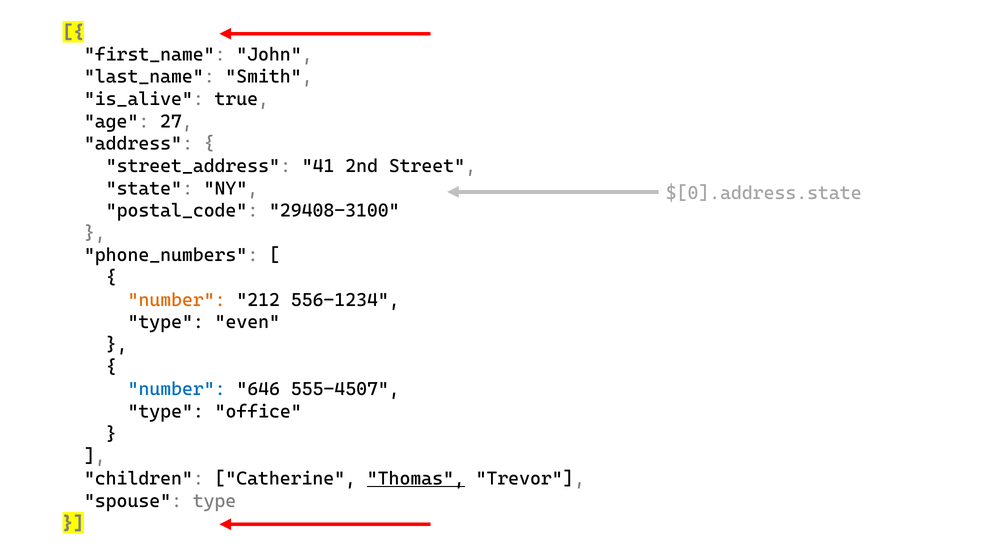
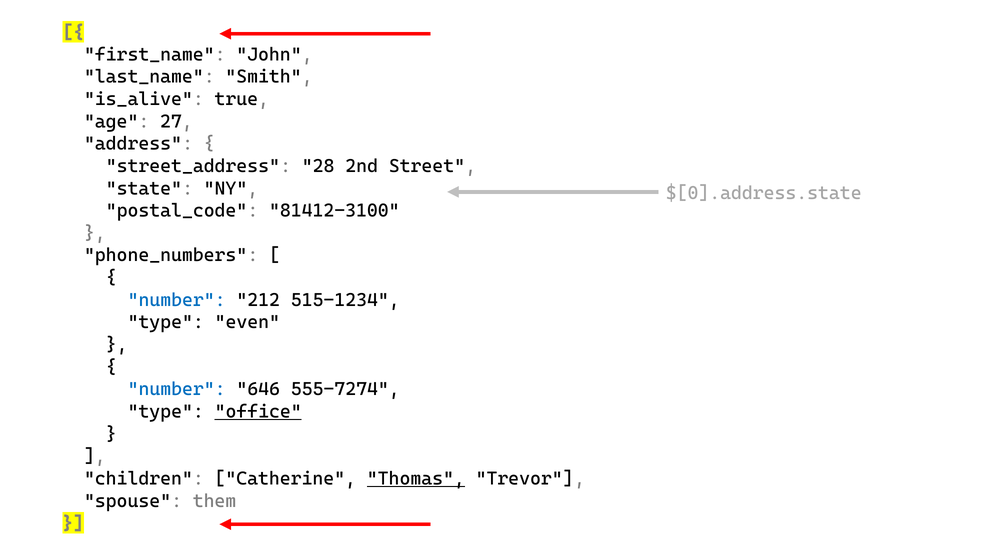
41: 41 -> 28 (318, 166)
29408-3100: 29408-3100 -> 81412-3100 (334, 211)
number colour: orange -> blue (177, 300)
556-1234: 556-1234 -> 515-1234 (345, 300)
555-4507: 555-4507 -> 555-7274 (345, 389)
office underline: none -> present (258, 412)
spouse type: type -> them (214, 501)
